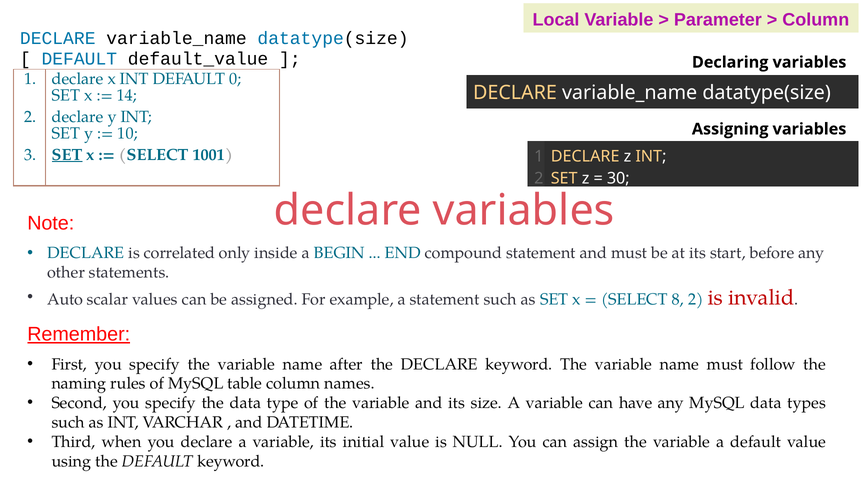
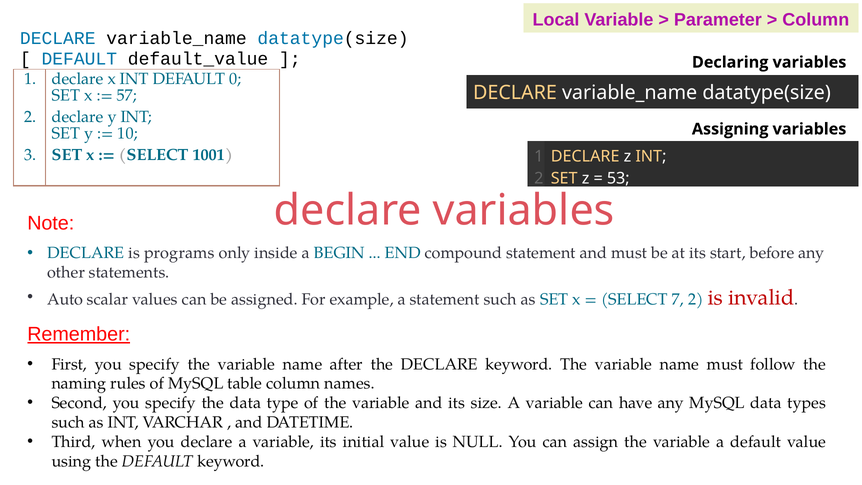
14: 14 -> 57 (127, 95)
SET underline: present -> none (67, 155)
30: 30 -> 53 (618, 178)
correlated: correlated -> programs (179, 253)
8: 8 -> 7 (678, 299)
